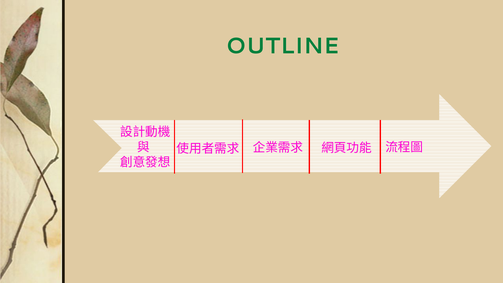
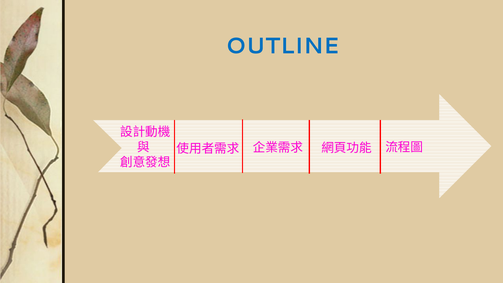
OUTLINE colour: green -> blue (282, 46)
